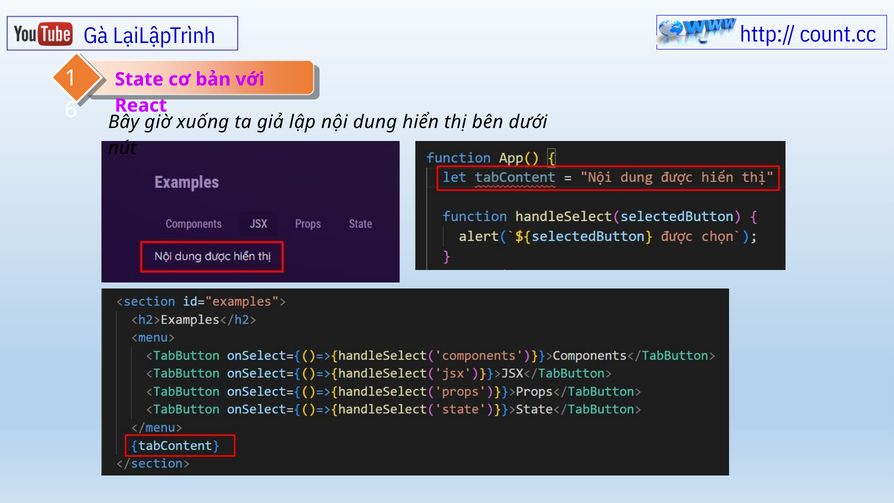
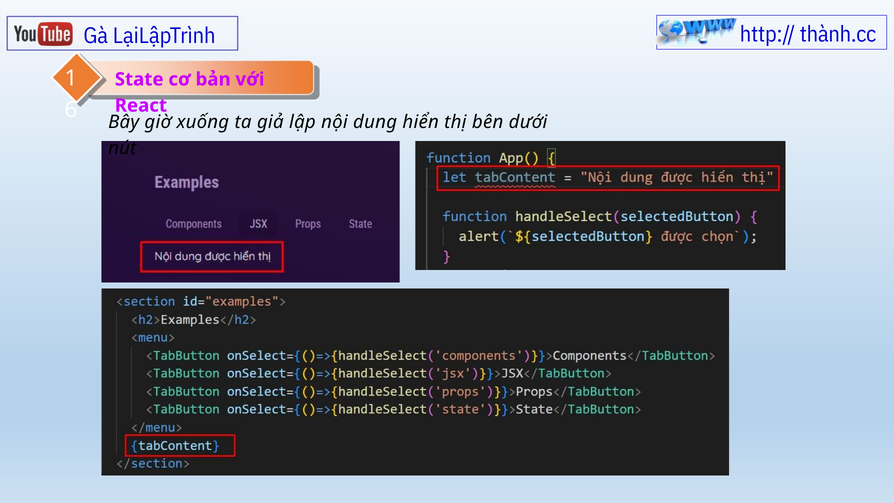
count.cc: count.cc -> thành.cc (838, 34)
